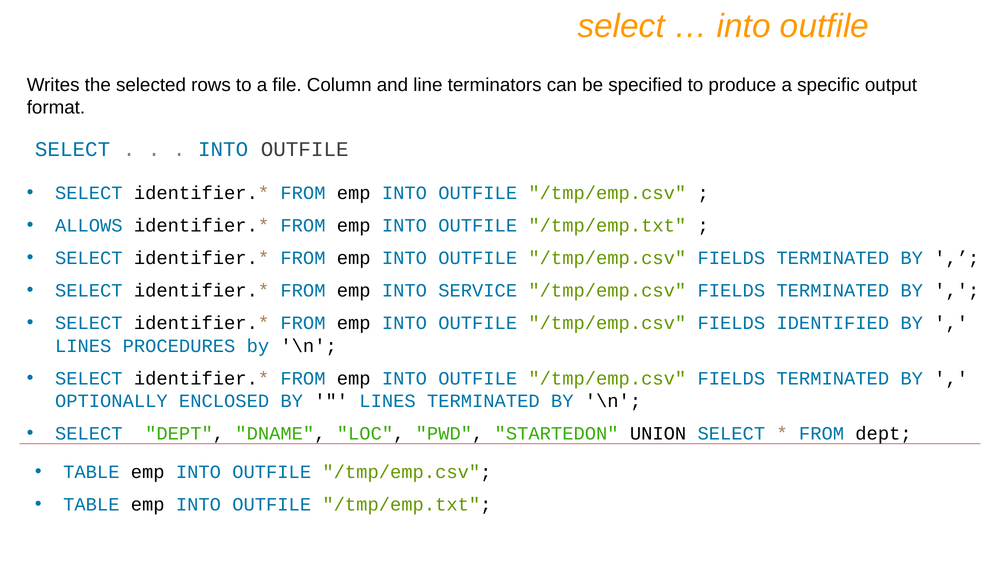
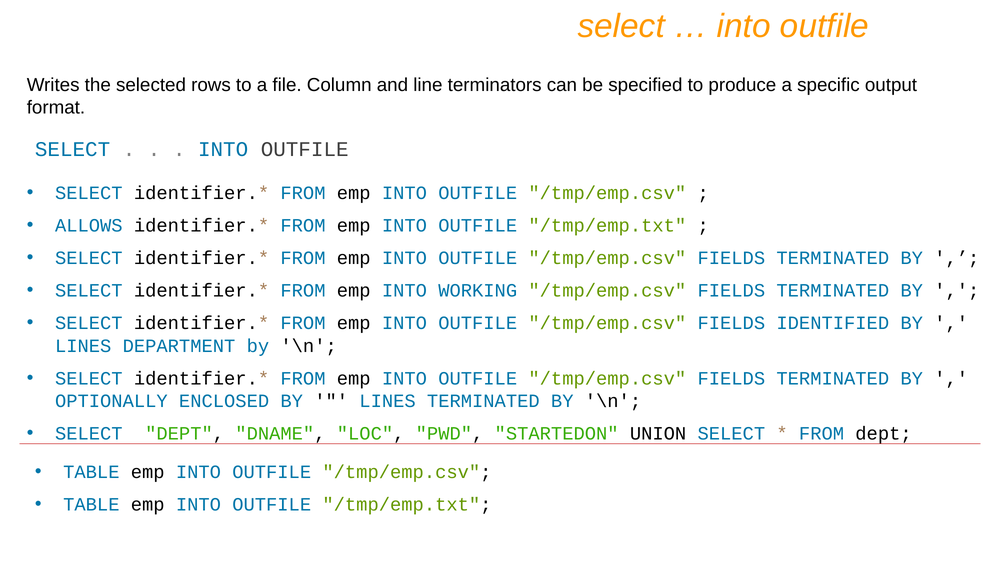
SERVICE: SERVICE -> WORKING (478, 291)
PROCEDURES: PROCEDURES -> DEPARTMENT (179, 346)
